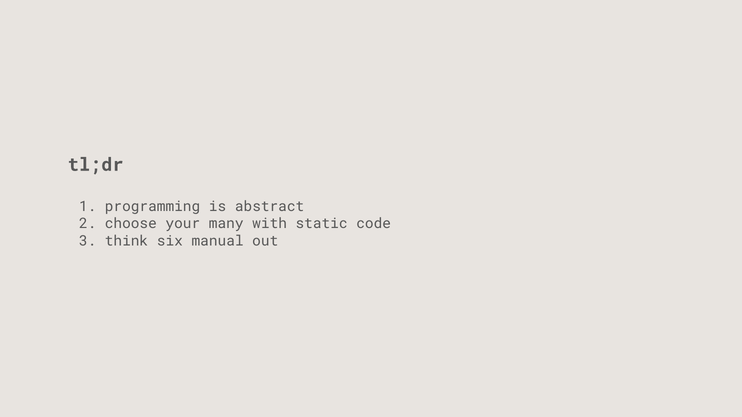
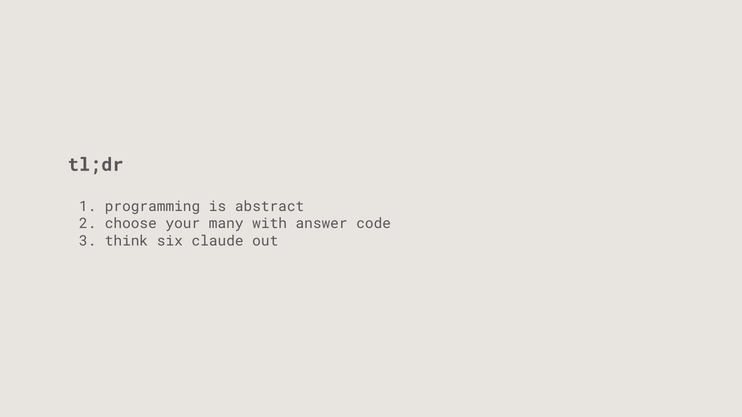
static: static -> answer (322, 224)
manual: manual -> claude (218, 241)
